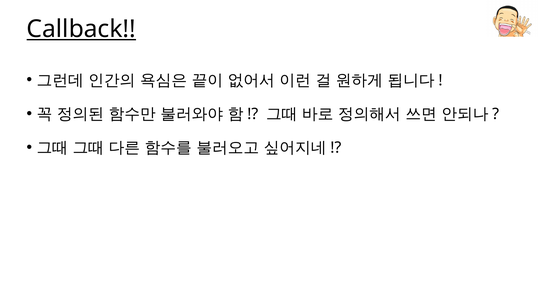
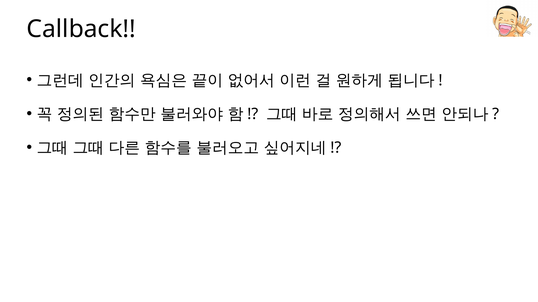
Callback underline: present -> none (81, 29)
